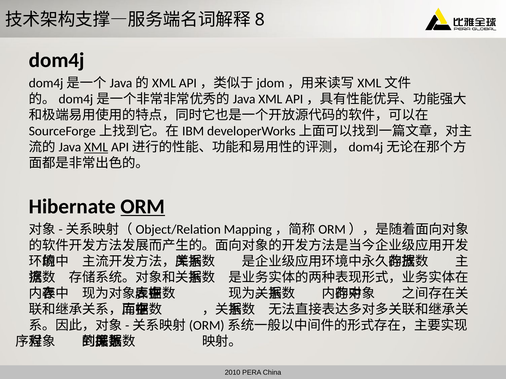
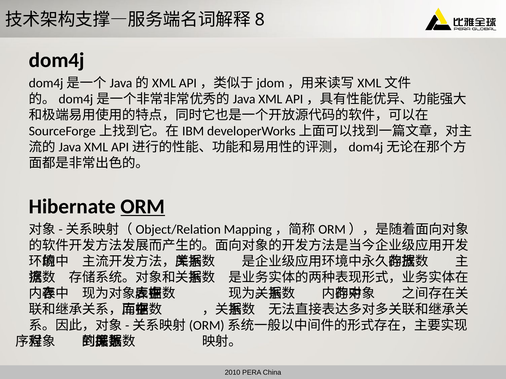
XML underline: present -> none (96, 147)
